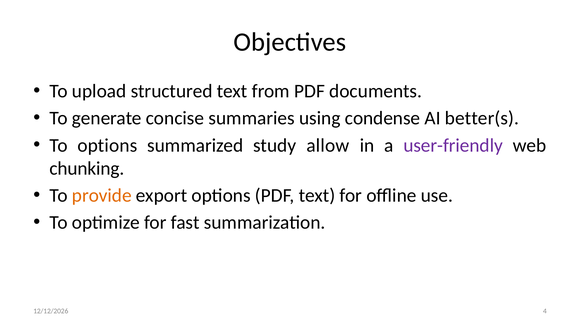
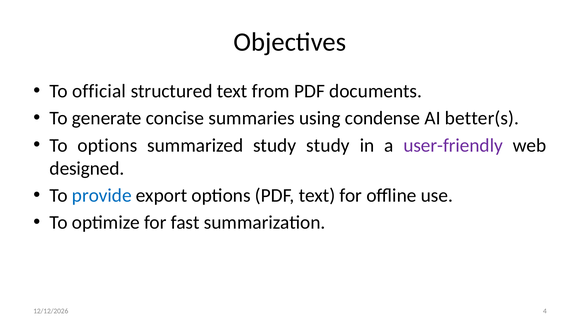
upload: upload -> official (99, 91)
study allow: allow -> study (328, 145)
chunking: chunking -> designed (87, 169)
provide colour: orange -> blue (102, 196)
